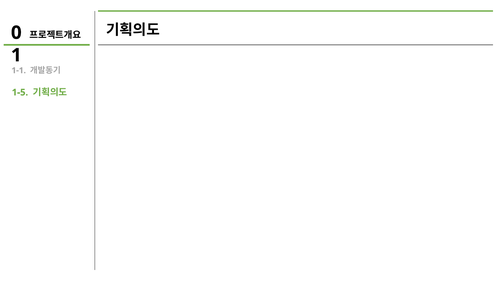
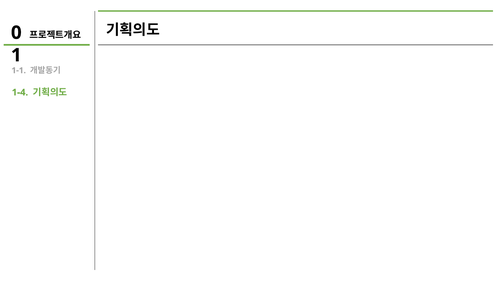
1-5: 1-5 -> 1-4 (20, 92)
